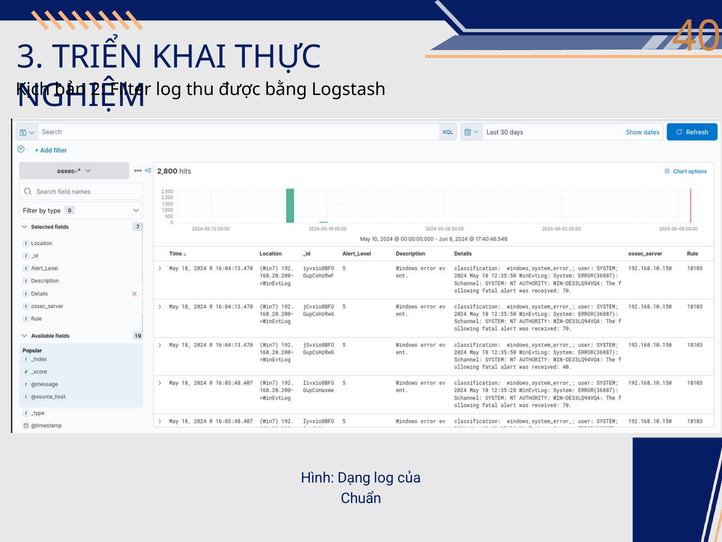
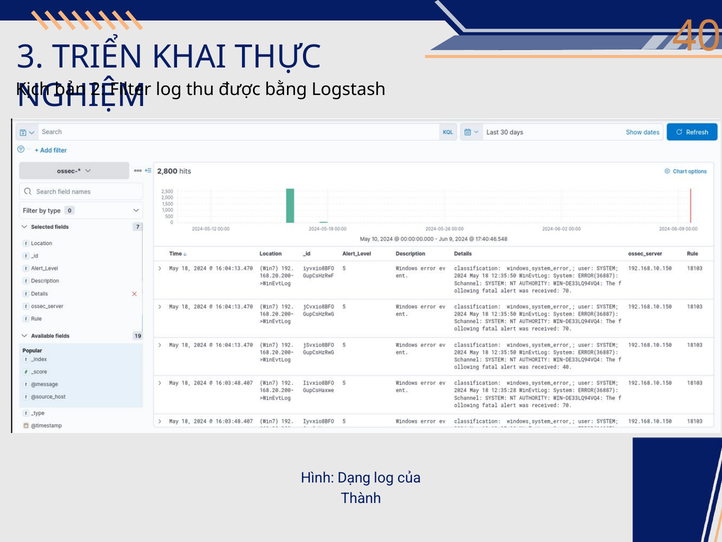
Chuẩn: Chuẩn -> Thành (361, 498)
